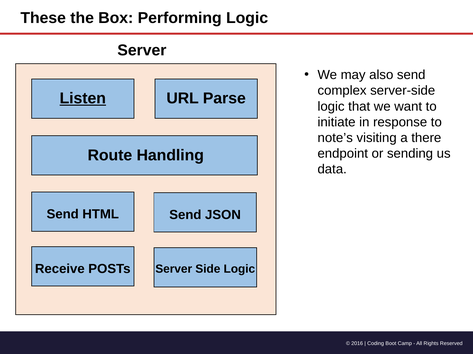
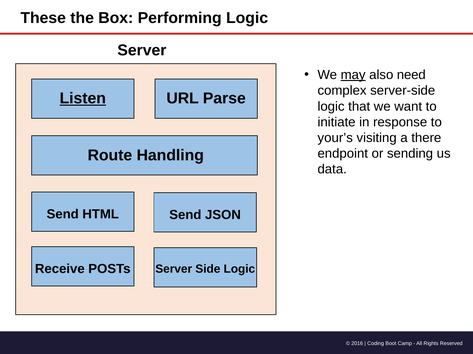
may underline: none -> present (353, 75)
also send: send -> need (411, 75)
note’s: note’s -> your’s (335, 138)
